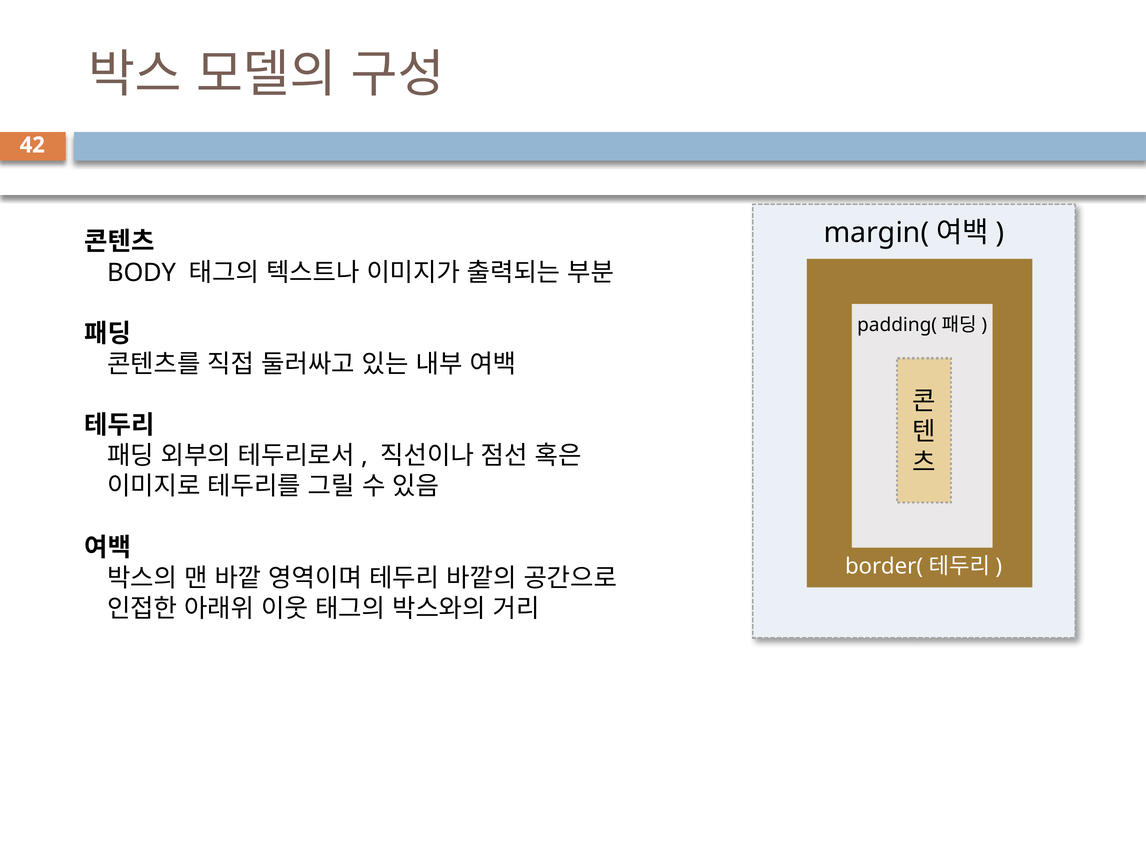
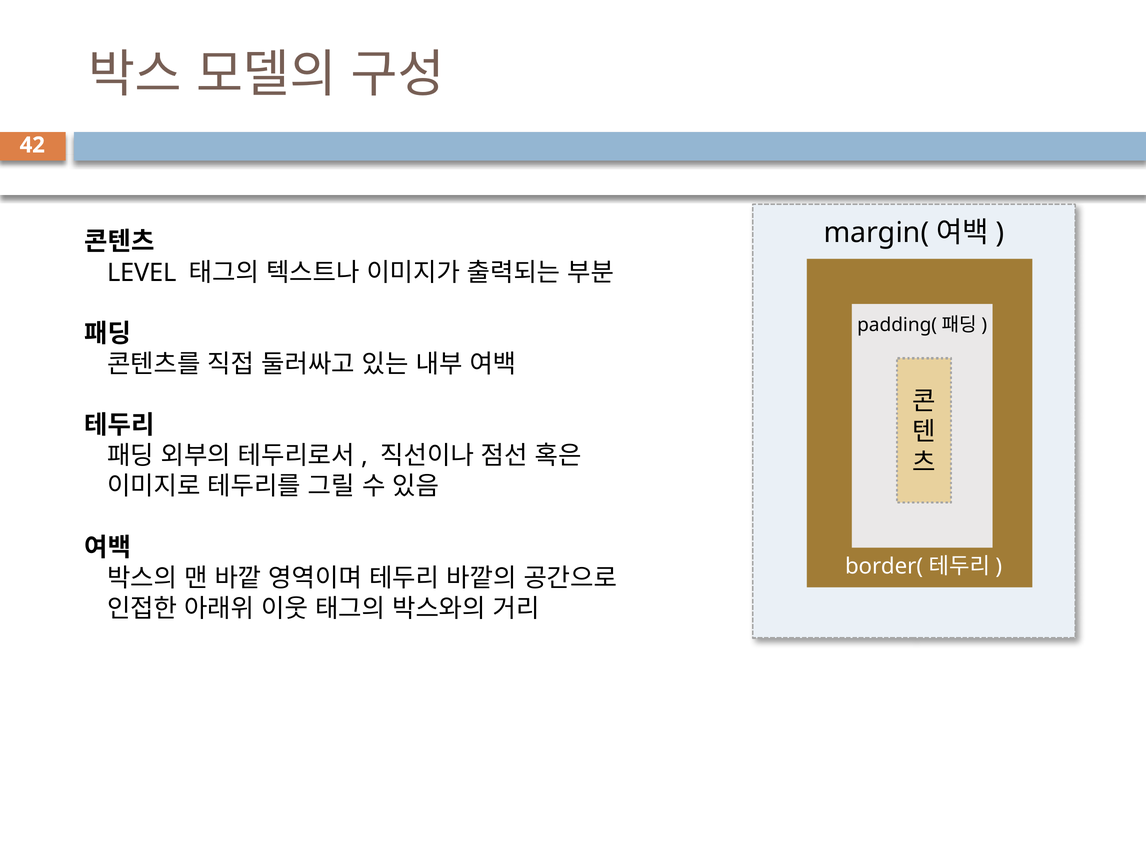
BODY: BODY -> LEVEL (142, 272)
